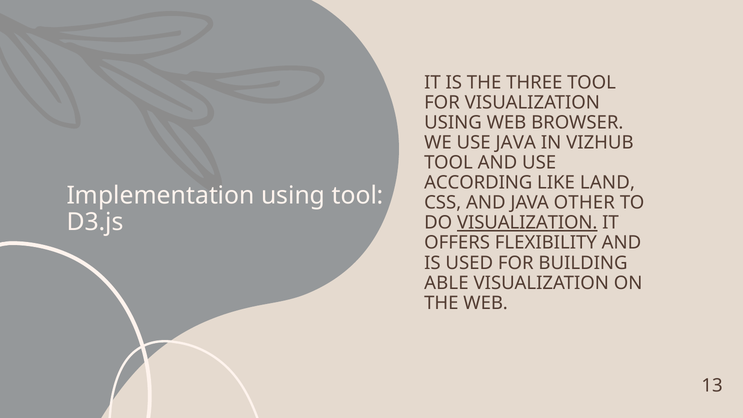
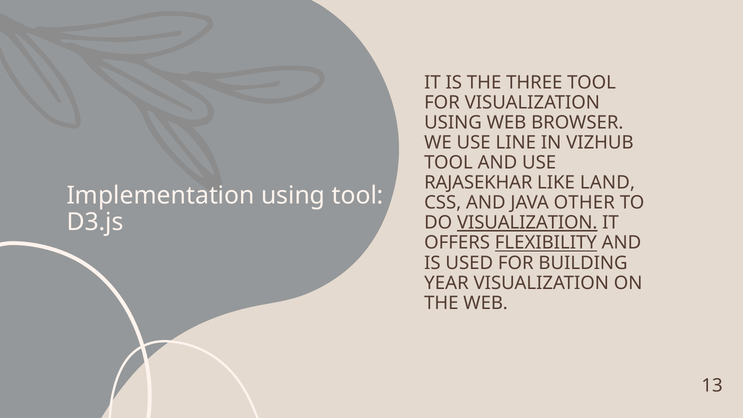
USE JAVA: JAVA -> LINE (516, 143)
ACCORDING: ACCORDING -> RAJASEKHAR (478, 183)
FLEXIBILITY underline: none -> present (546, 243)
ABLE: ABLE -> YEAR (446, 283)
